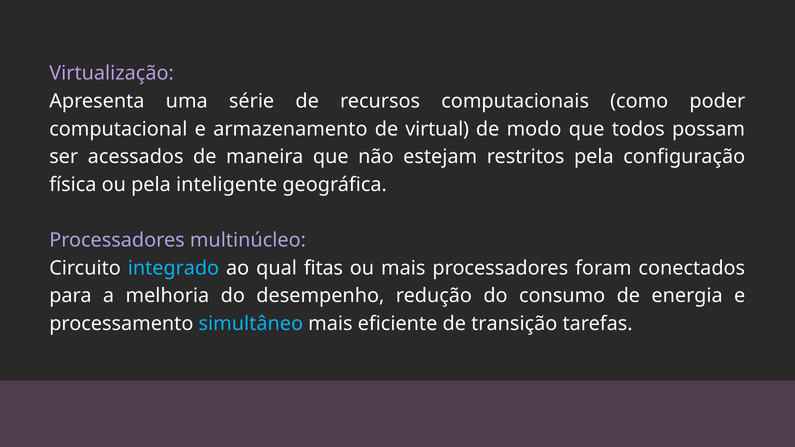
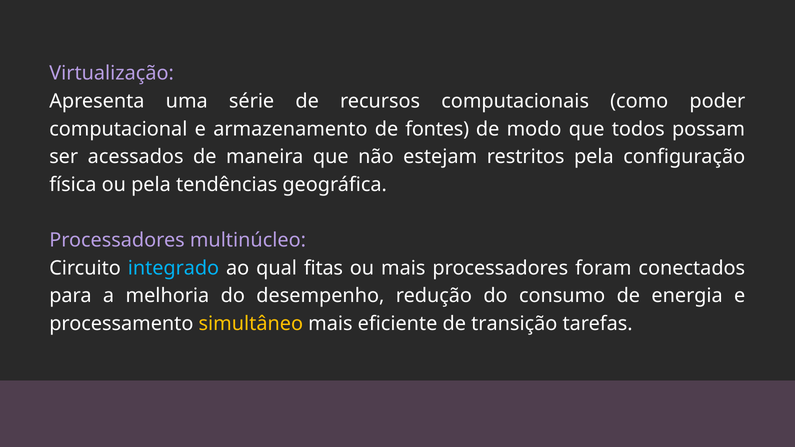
virtual: virtual -> fontes (437, 129)
inteligente: inteligente -> tendências (227, 185)
simultâneo colour: light blue -> yellow (251, 324)
